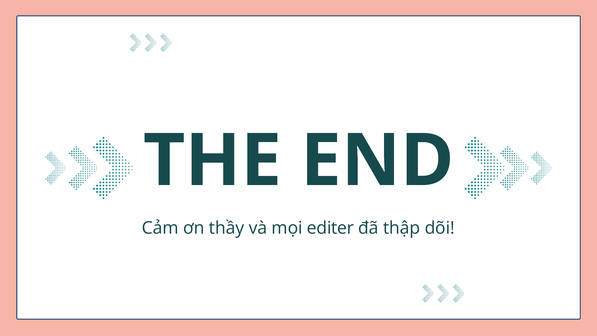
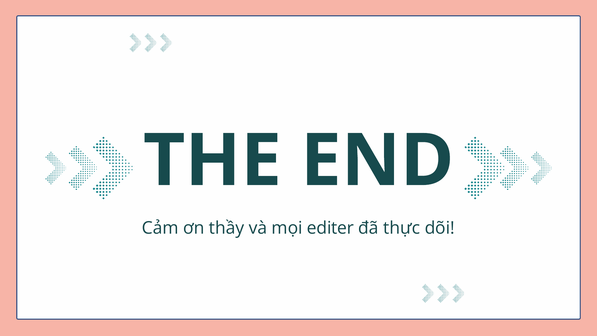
thập: thập -> thực (402, 228)
